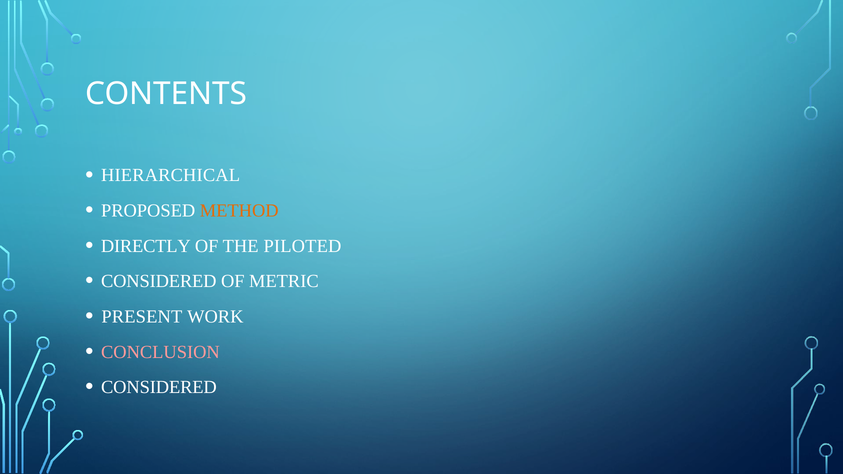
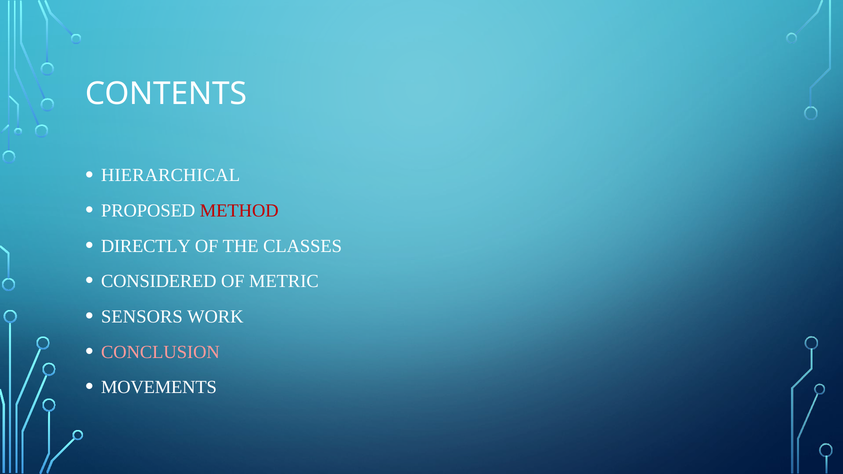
METHOD colour: orange -> red (239, 211)
PILOTED: PILOTED -> CLASSES (303, 246)
PRESENT: PRESENT -> SENSORS (142, 317)
CONSIDERED: CONSIDERED -> MOVEMENTS (159, 387)
